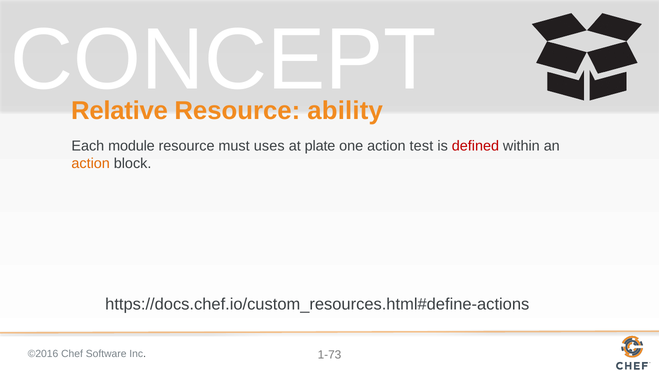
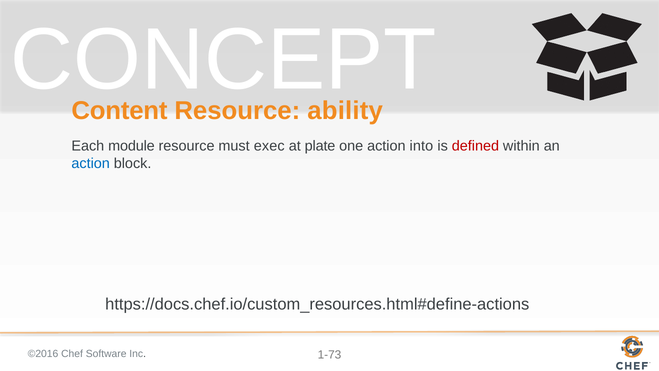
Relative: Relative -> Content (119, 110)
uses: uses -> exec (269, 146)
test: test -> into (421, 146)
action colour: orange -> blue (91, 163)
